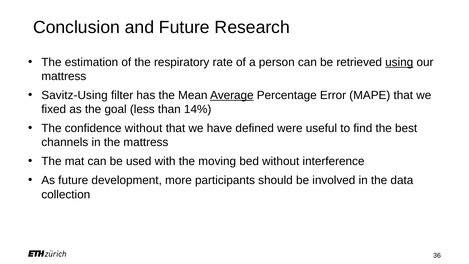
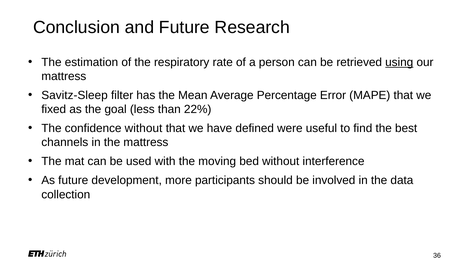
Savitz-Using: Savitz-Using -> Savitz-Sleep (75, 95)
Average underline: present -> none (232, 95)
14%: 14% -> 22% (198, 109)
